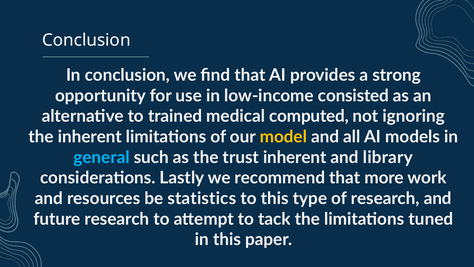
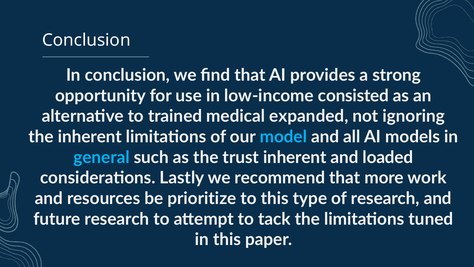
computed: computed -> expanded (309, 116)
model colour: yellow -> light blue (283, 137)
library: library -> loaded (388, 157)
statistics: statistics -> prioritize (202, 198)
